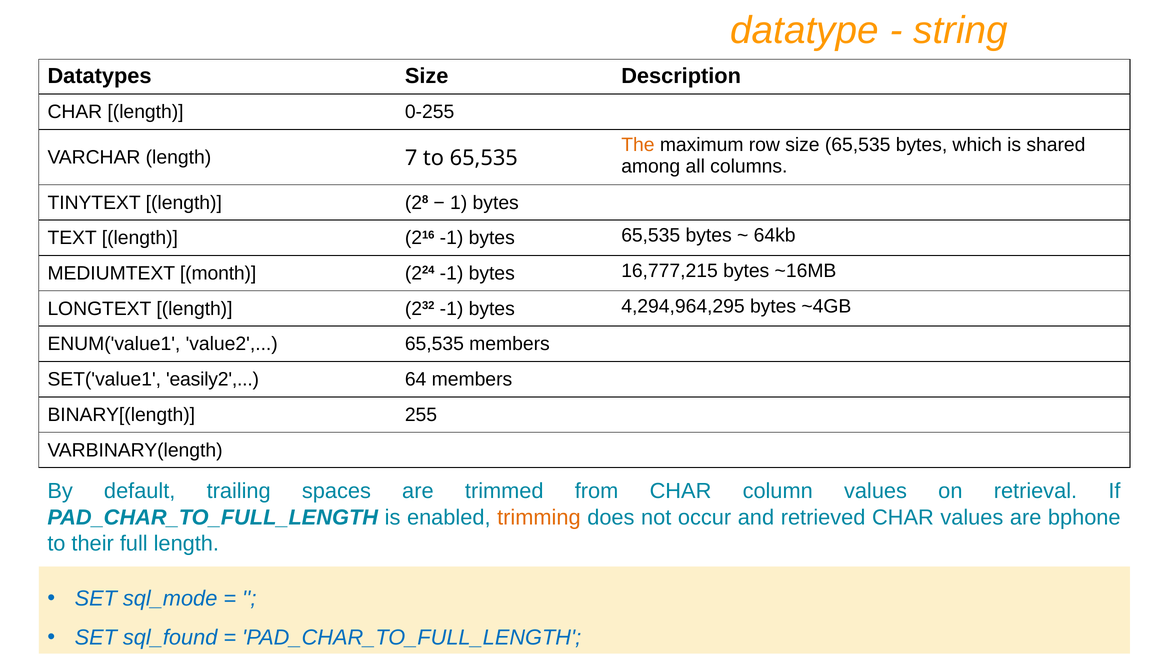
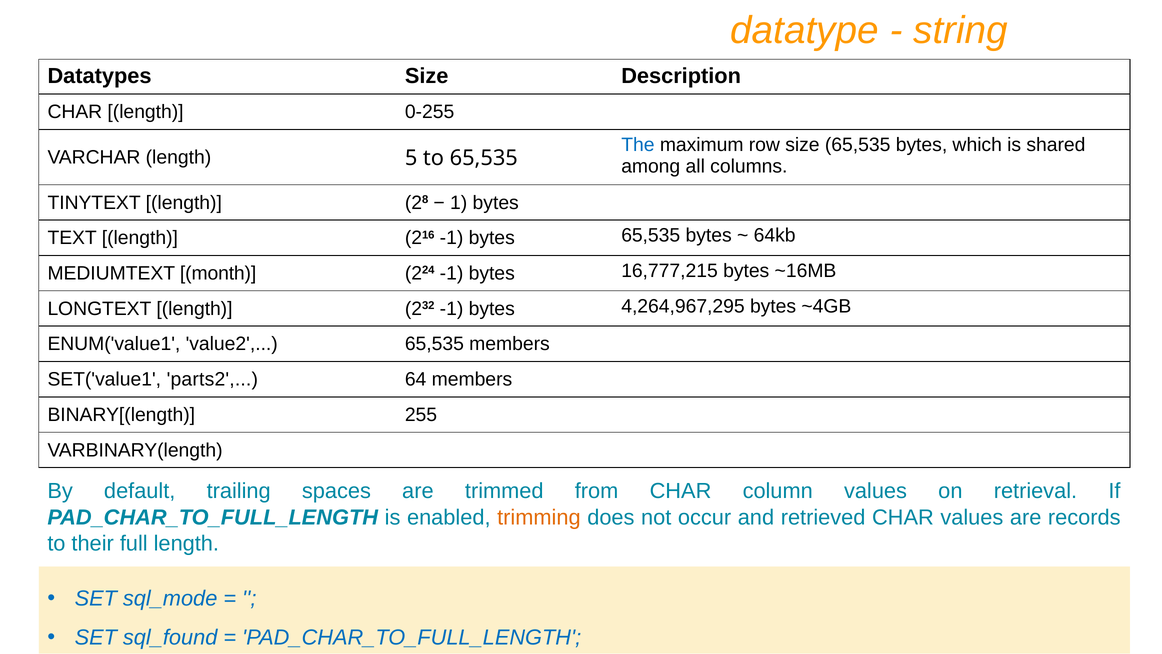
The colour: orange -> blue (638, 145)
7: 7 -> 5 (411, 158)
4,294,964,295: 4,294,964,295 -> 4,264,967,295 (683, 306)
easily2: easily2 -> parts2 (212, 379)
bphone: bphone -> records (1084, 517)
